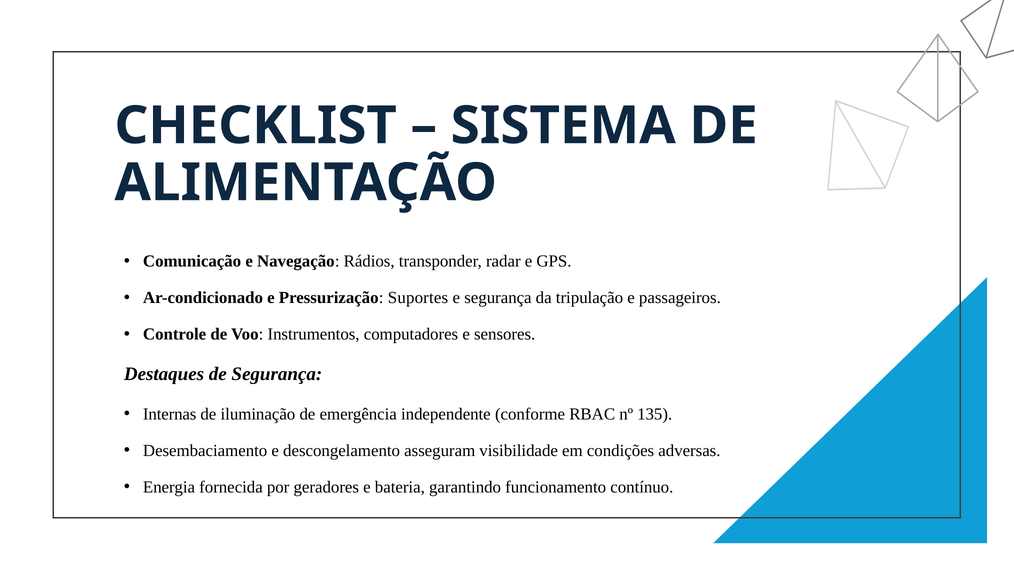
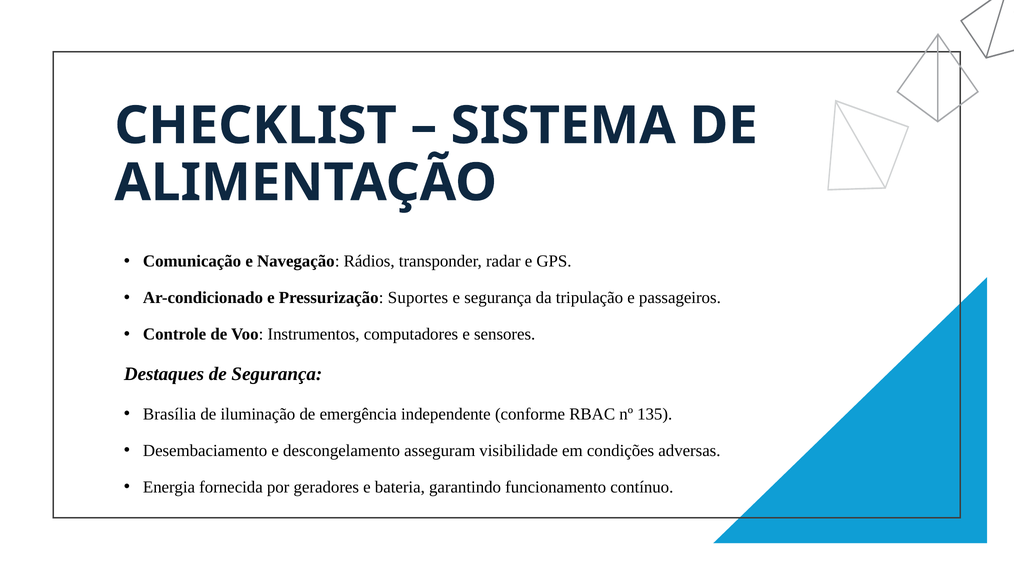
Internas: Internas -> Brasília (170, 414)
